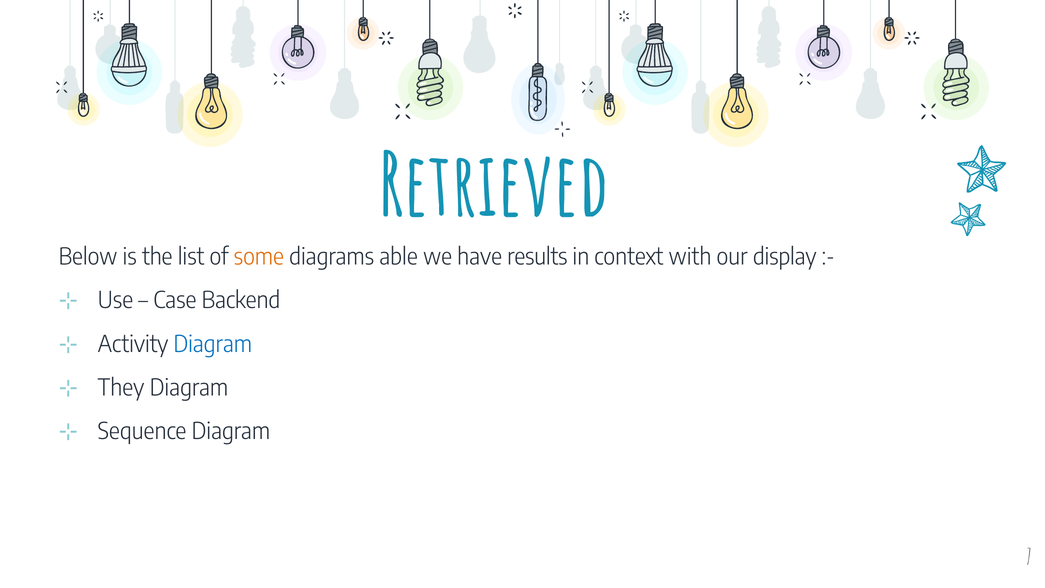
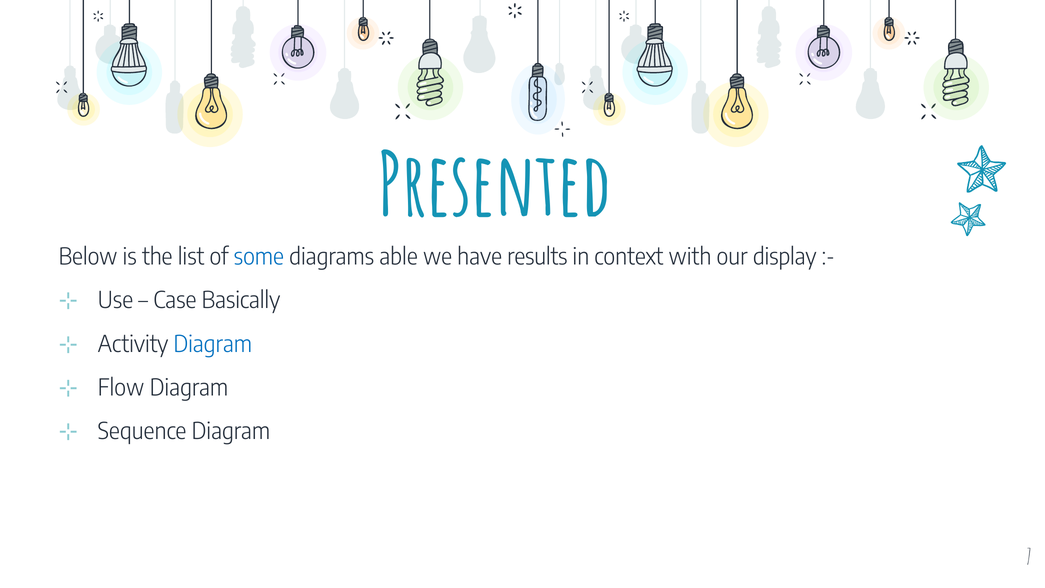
Retrieved: Retrieved -> Presented (494, 187)
some colour: orange -> blue (259, 257)
Backend: Backend -> Basically (241, 301)
They: They -> Flow (121, 388)
